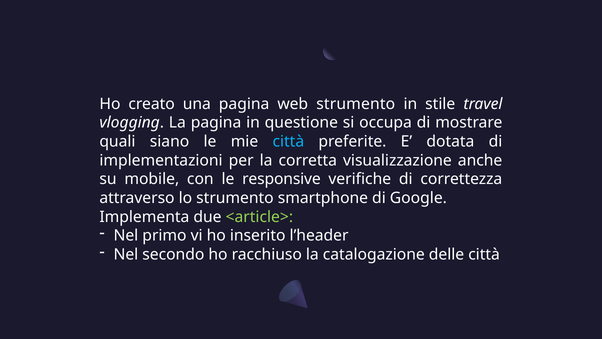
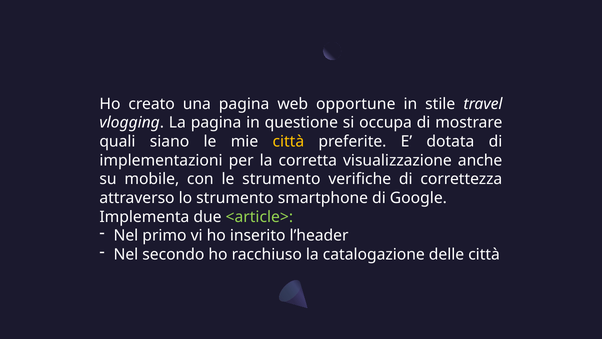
web strumento: strumento -> opportune (356, 104)
città colour: light blue -> yellow (288, 141)
le responsive: responsive -> strumento (281, 179)
